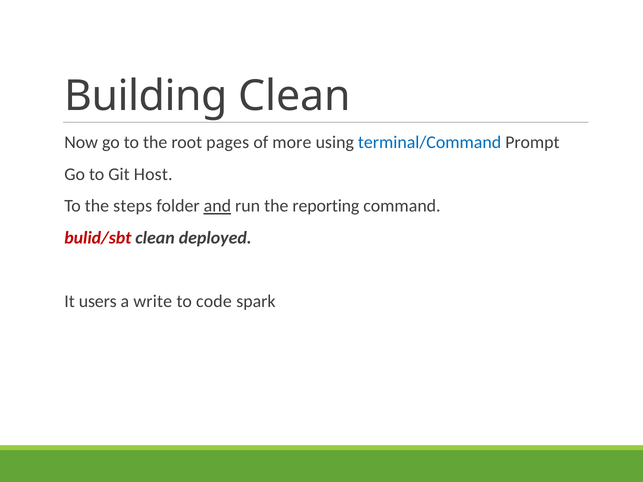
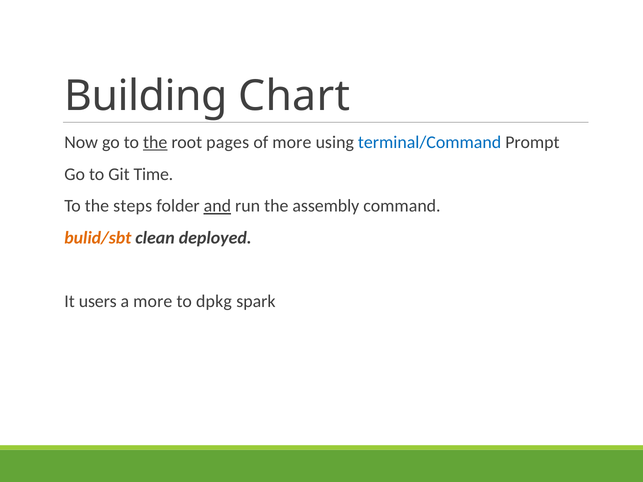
Building Clean: Clean -> Chart (294, 96)
the underline: none -> present (155, 143)
Host: Host -> Time (153, 174)
reporting: reporting -> assembly (326, 206)
bulid/sbt colour: red -> orange (98, 238)
a write: write -> more (153, 302)
code: code -> dpkg (214, 302)
